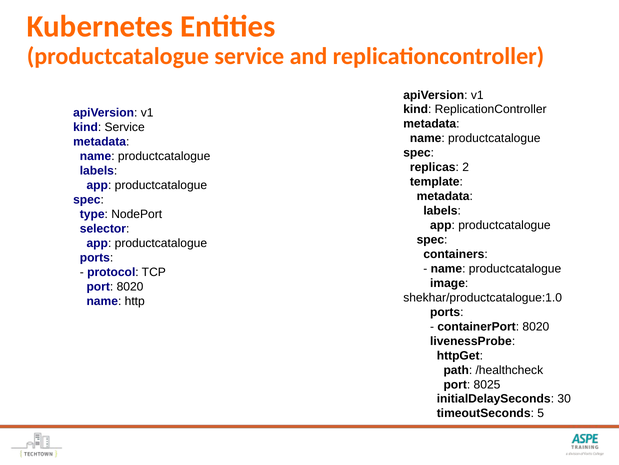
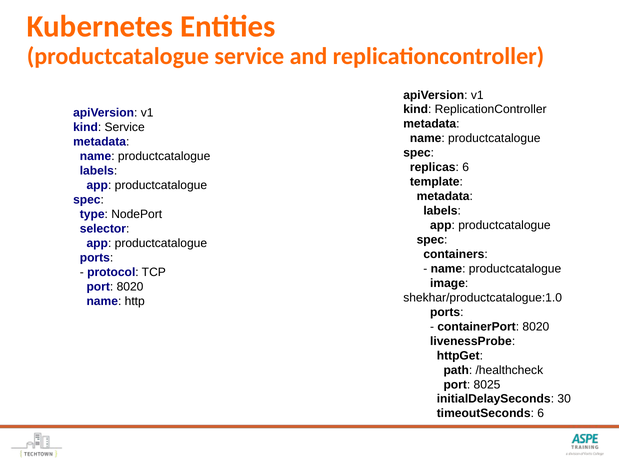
replicas 2: 2 -> 6 (466, 167)
timeoutSeconds 5: 5 -> 6 (541, 413)
